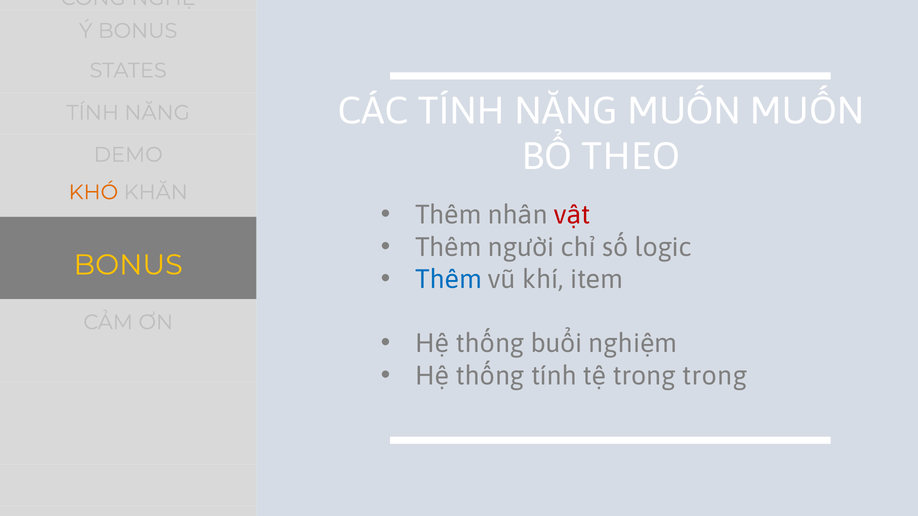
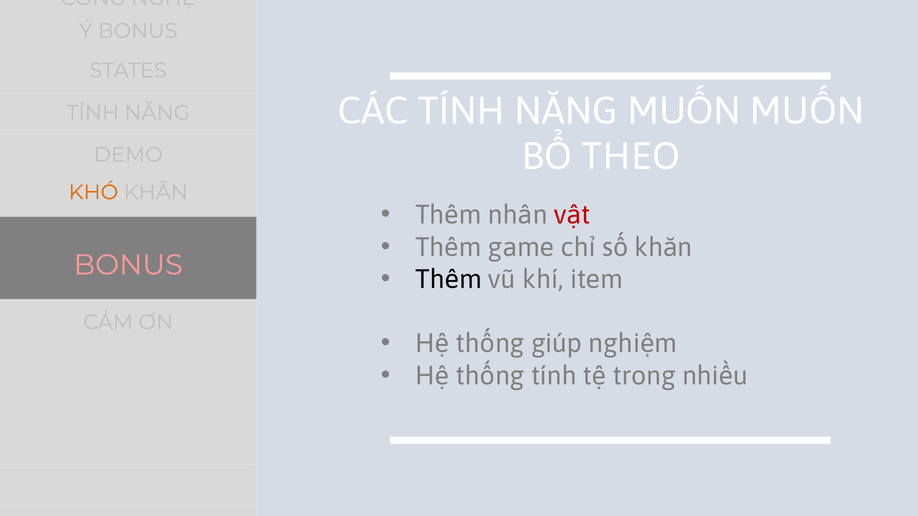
người: người -> game (521, 247)
số logic: logic -> khăn (663, 247)
BONUS colour: yellow -> pink (128, 265)
Thêm colour: blue -> black (449, 280)
buổi: buổi -> giúp (557, 344)
trong trong: trong -> nhiều (715, 376)
